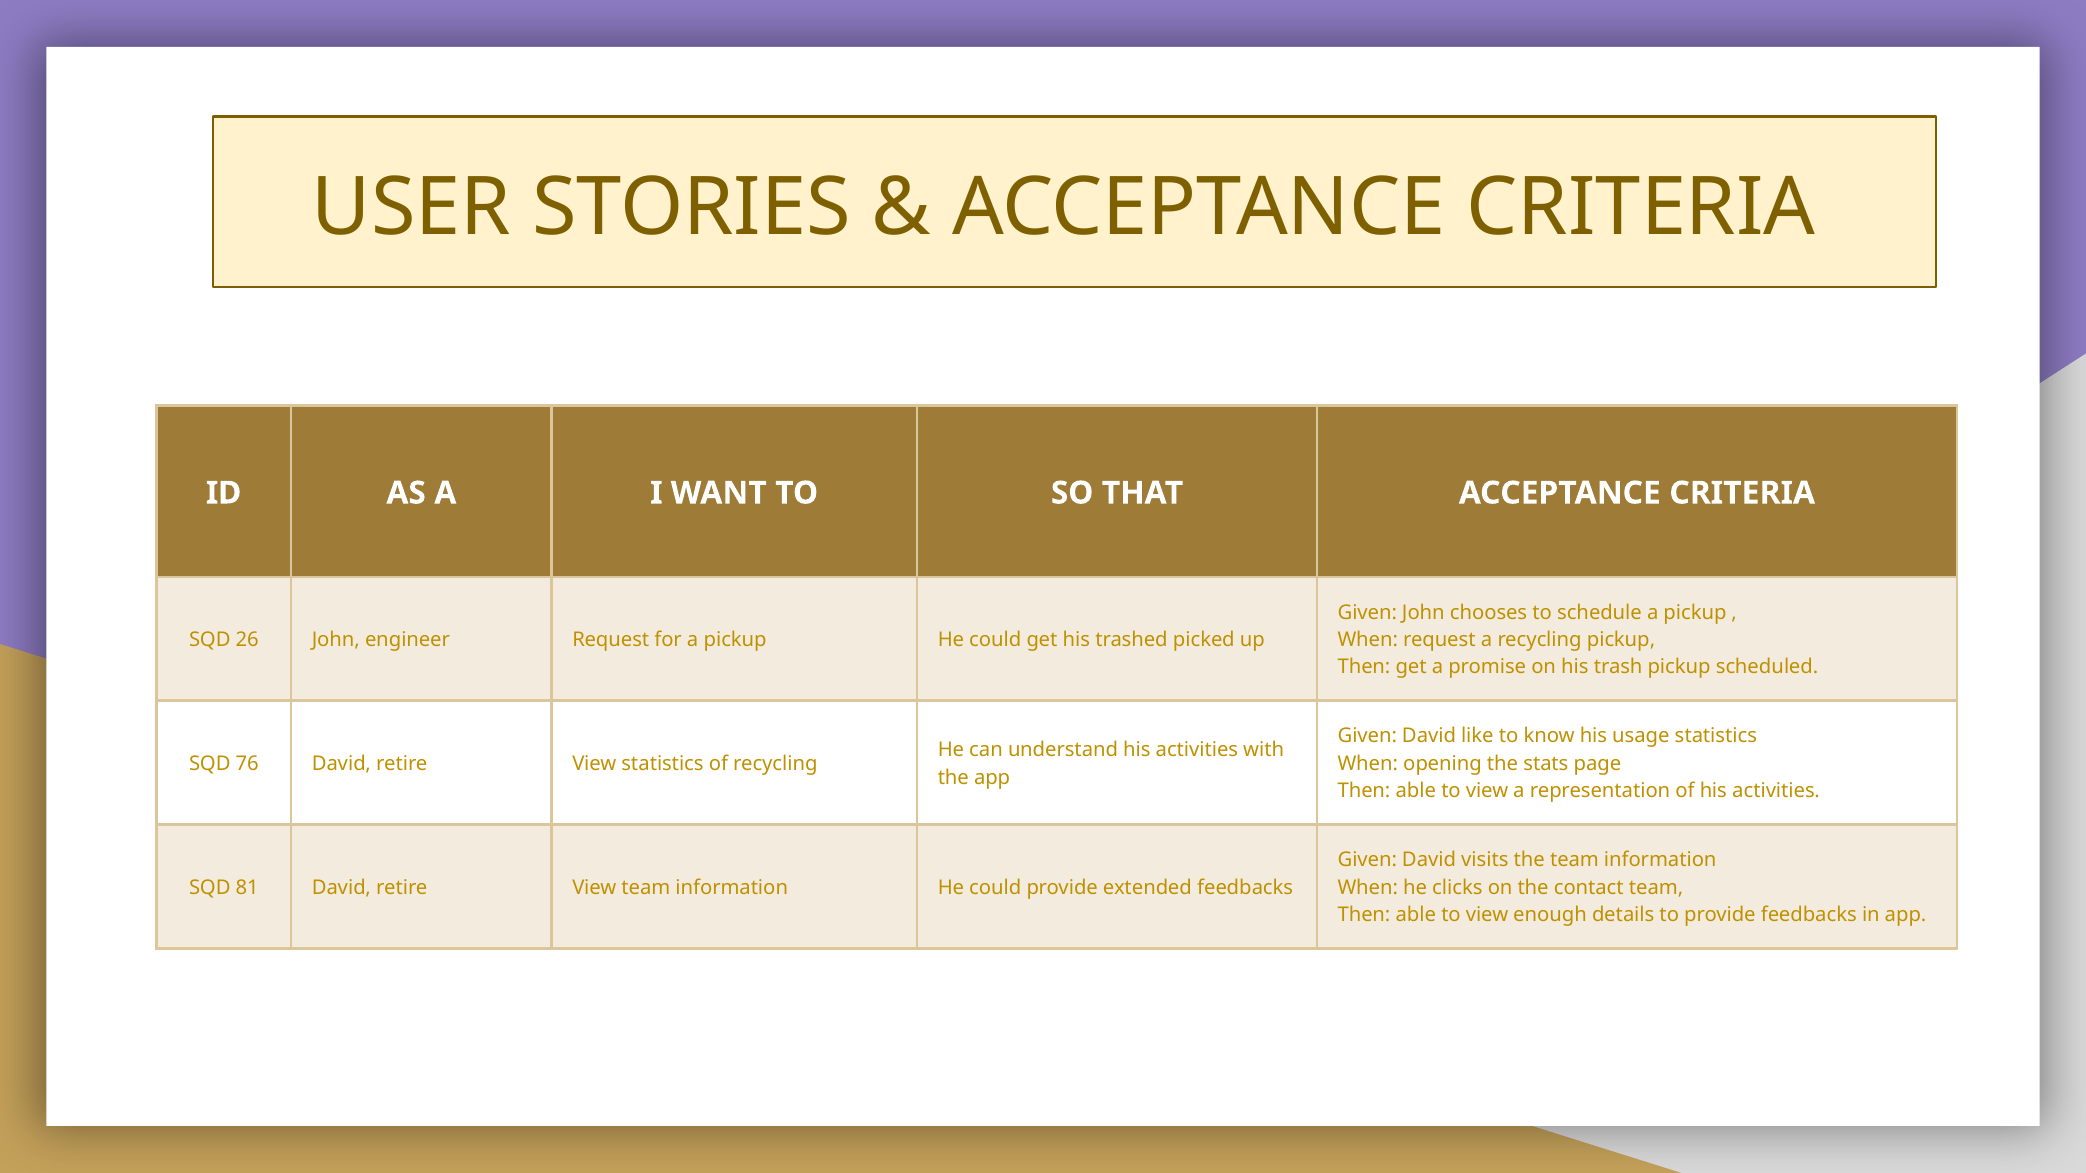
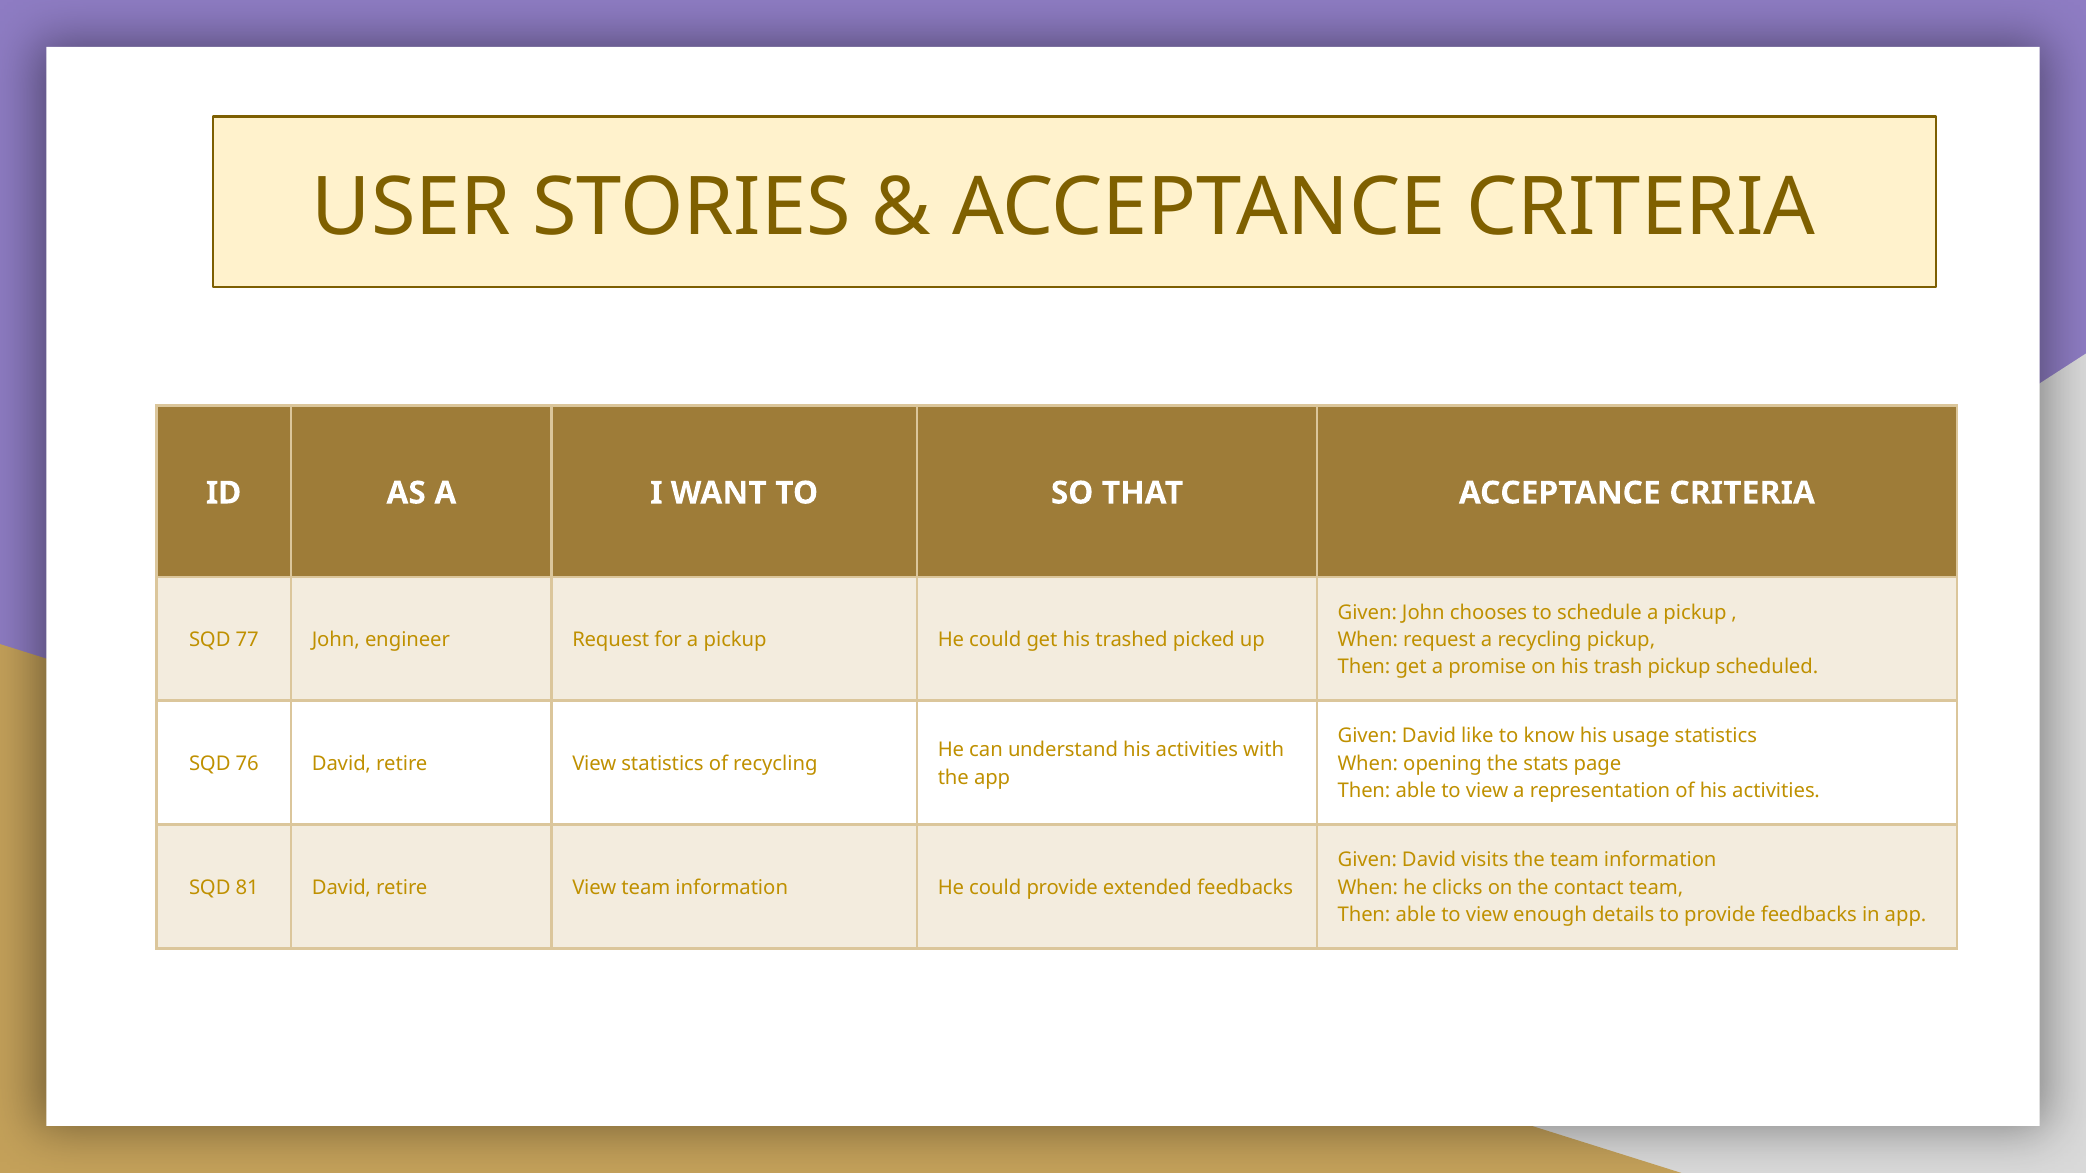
26: 26 -> 77 (247, 640)
